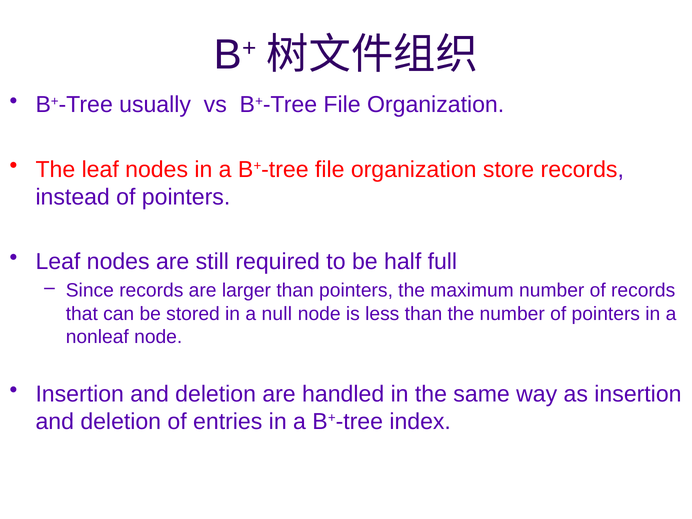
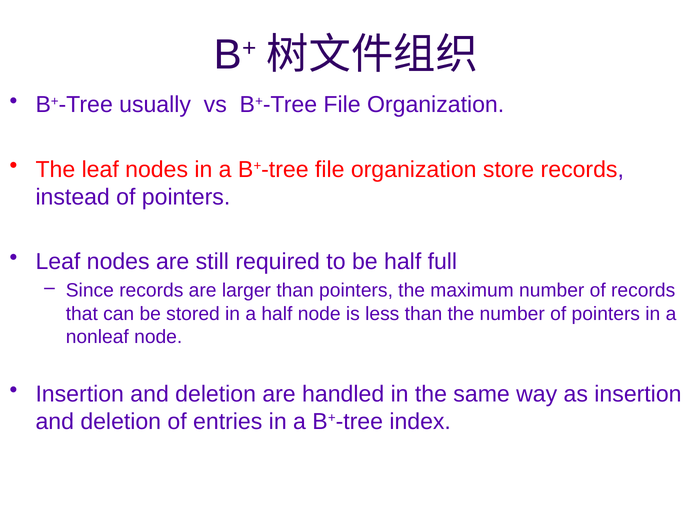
a null: null -> half (277, 314)
